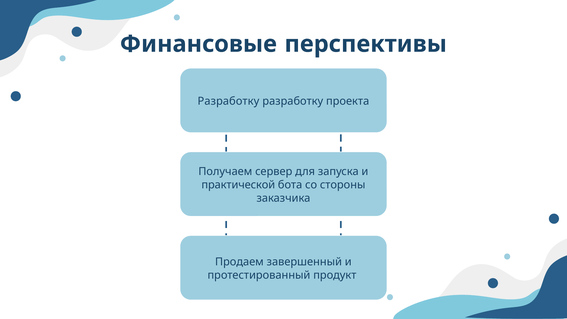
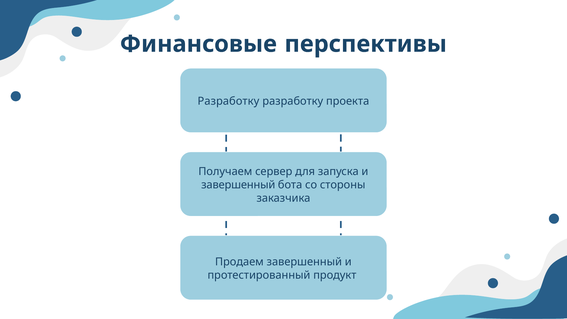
практической: практической -> завершенный (238, 185)
